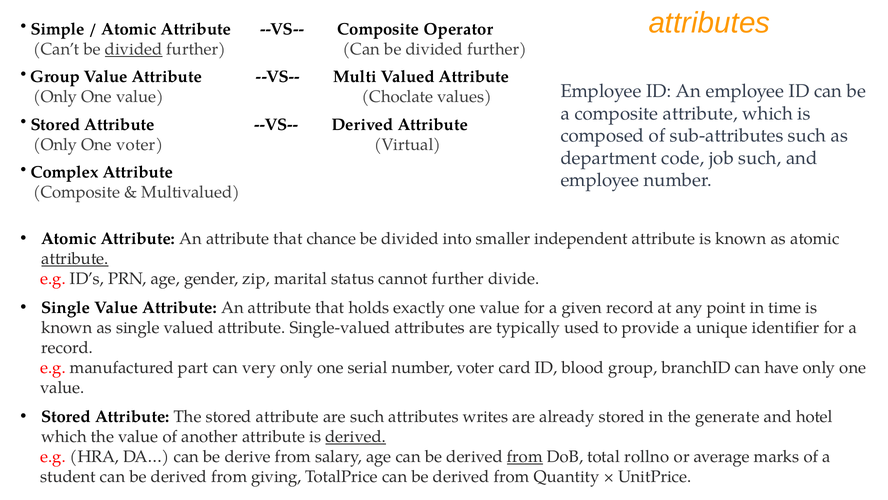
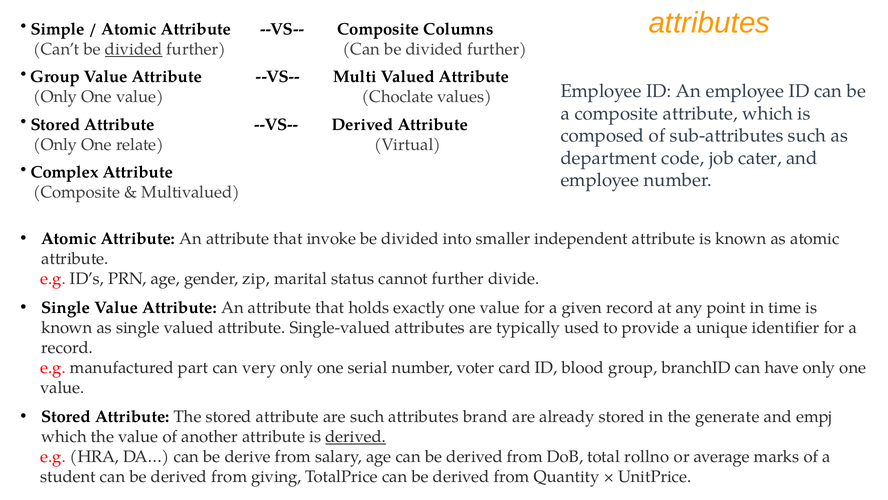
Operator: Operator -> Columns (458, 29)
One voter: voter -> relate (140, 145)
job such: such -> cater (760, 158)
chance: chance -> invoke (331, 239)
attribute underline: present -> none (75, 259)
writes: writes -> brand (485, 416)
hotel: hotel -> empj (814, 416)
from underline: present -> none (525, 456)
